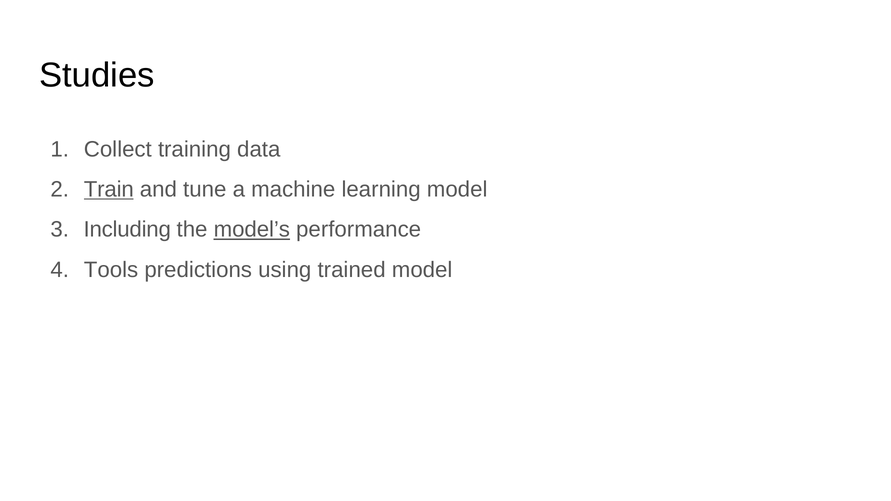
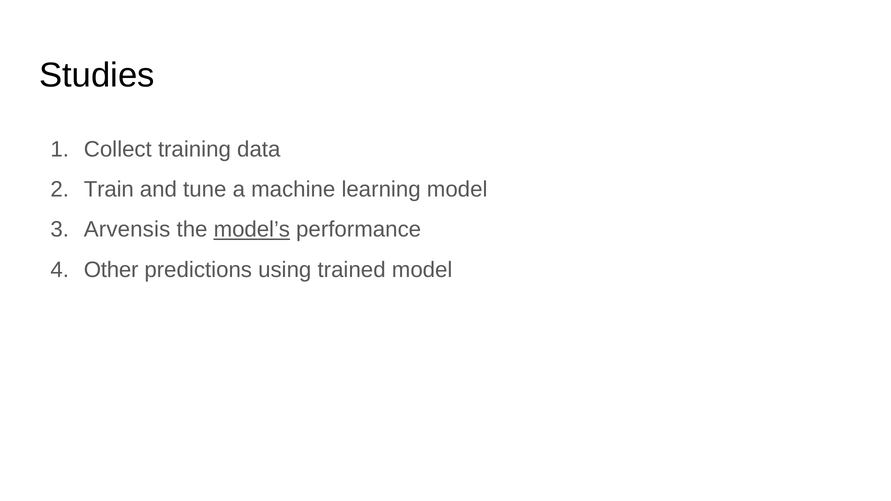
Train underline: present -> none (109, 190)
Including: Including -> Arvensis (127, 230)
Tools: Tools -> Other (111, 270)
